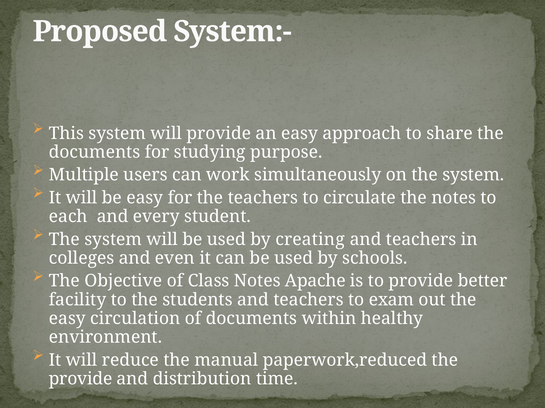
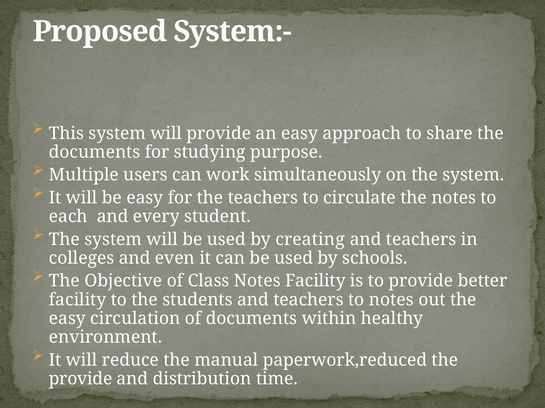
Notes Apache: Apache -> Facility (315, 281)
to exam: exam -> notes (391, 300)
